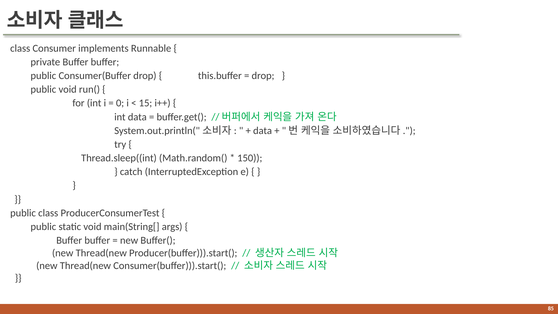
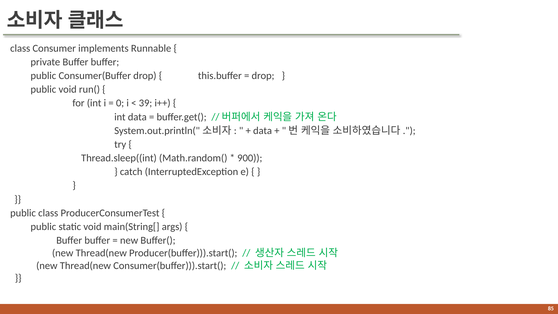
15: 15 -> 39 (145, 103)
150: 150 -> 900 (250, 158)
